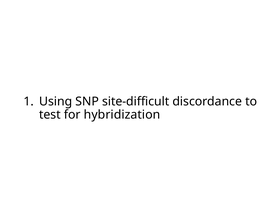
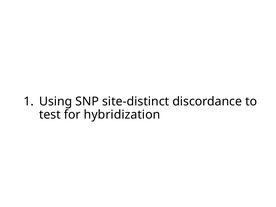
site-difficult: site-difficult -> site-distinct (136, 101)
